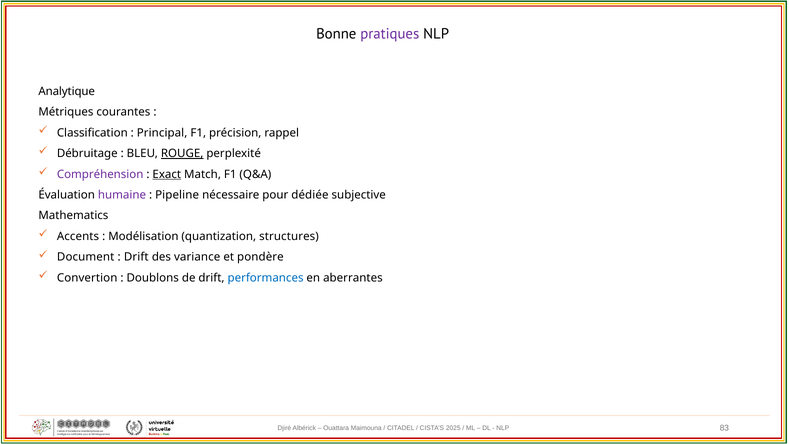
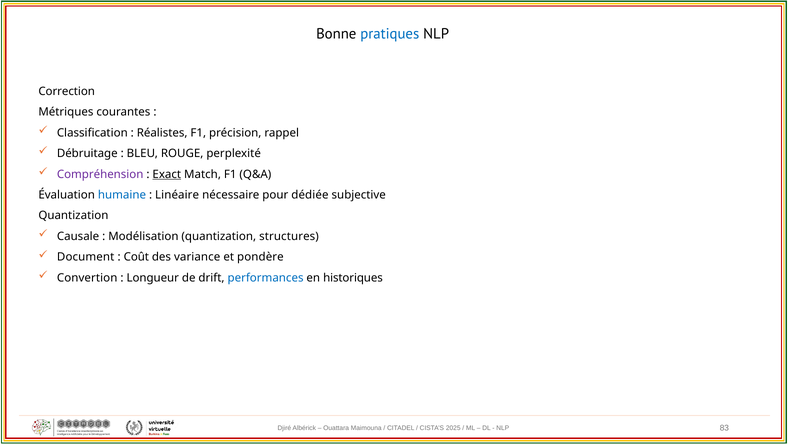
pratiques colour: purple -> blue (390, 34)
Analytique: Analytique -> Correction (67, 91)
Principal: Principal -> Réalistes (162, 133)
ROUGE underline: present -> none (182, 153)
humaine colour: purple -> blue (122, 195)
Pipeline: Pipeline -> Linéaire (177, 195)
Mathematics: Mathematics -> Quantization (73, 216)
Accents: Accents -> Causale (78, 236)
Drift: Drift -> Coût (136, 257)
Doublons: Doublons -> Longueur (153, 278)
aberrantes: aberrantes -> historiques (353, 278)
